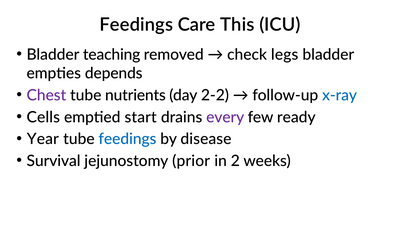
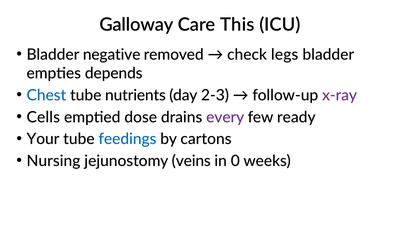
Feedings: Feedings -> Galloway (136, 25)
teaching: teaching -> negative (112, 55)
Chest colour: purple -> blue (46, 95)
2-2: 2-2 -> 2-3 (215, 95)
x-ray colour: blue -> purple (340, 95)
start: start -> dose (141, 117)
Year: Year -> Your (43, 139)
disease: disease -> cartons (206, 139)
Survival: Survival -> Nursing (53, 161)
prior: prior -> veins (191, 161)
2: 2 -> 0 (235, 161)
